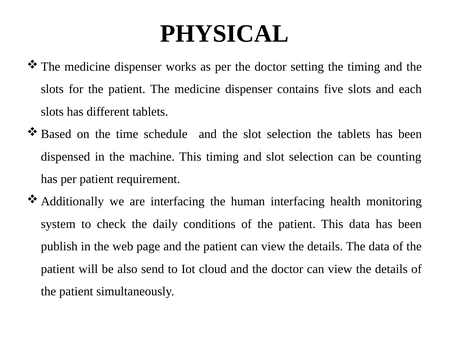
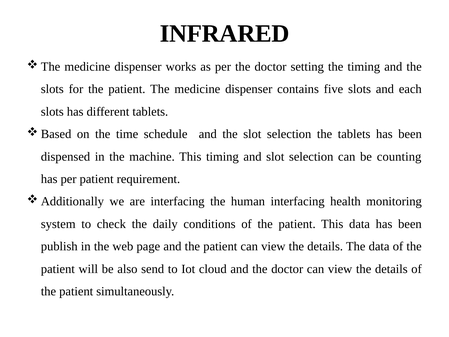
PHYSICAL: PHYSICAL -> INFRARED (225, 34)
